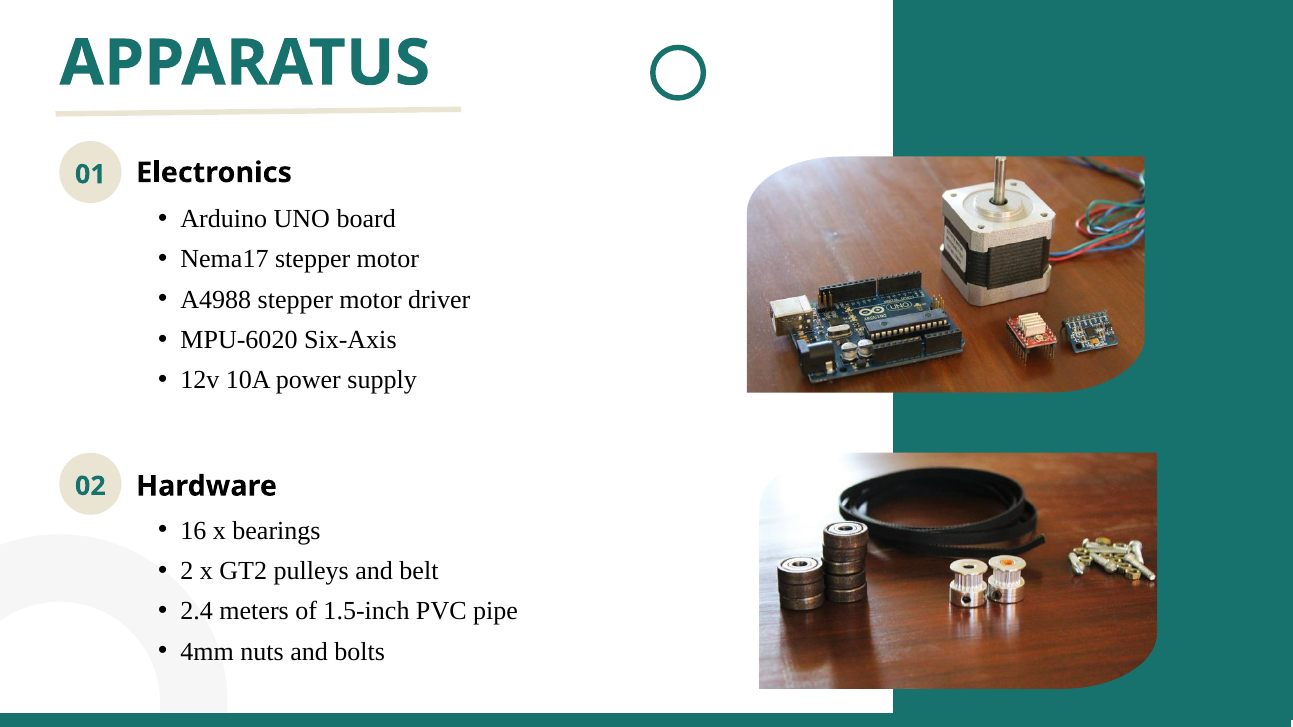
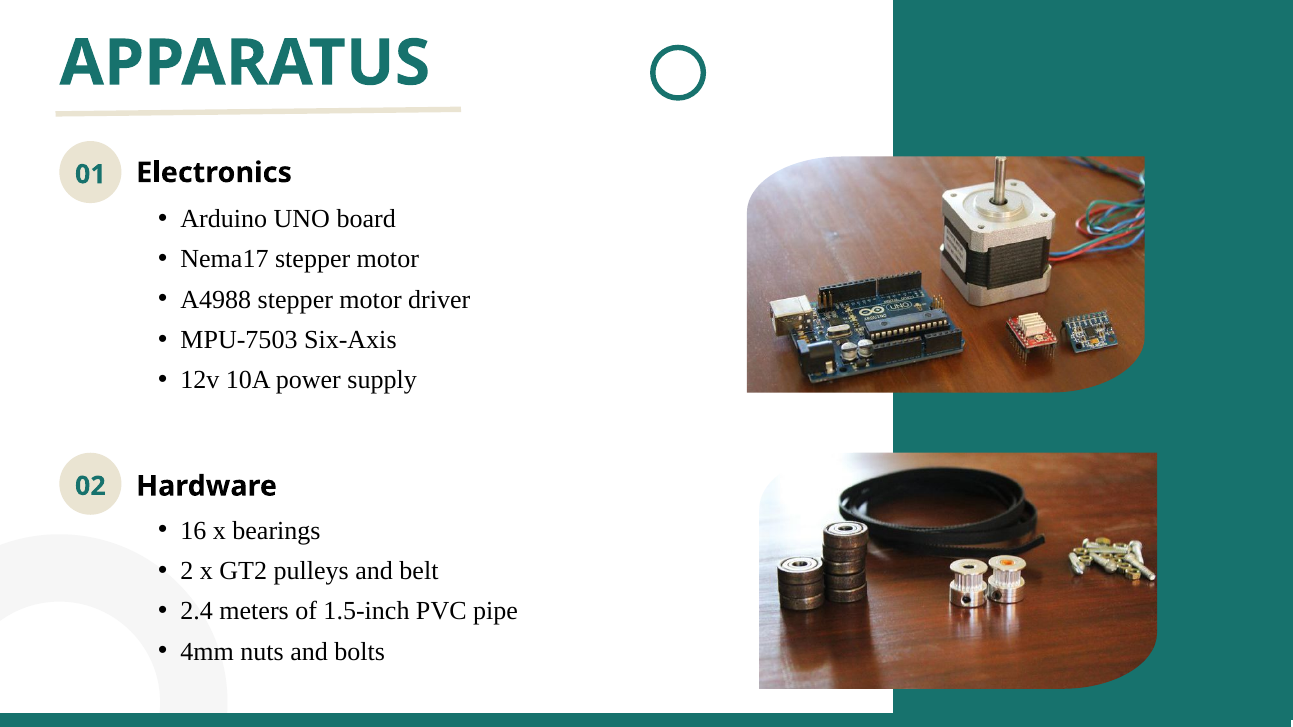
MPU-6020: MPU-6020 -> MPU-7503 (239, 340)
